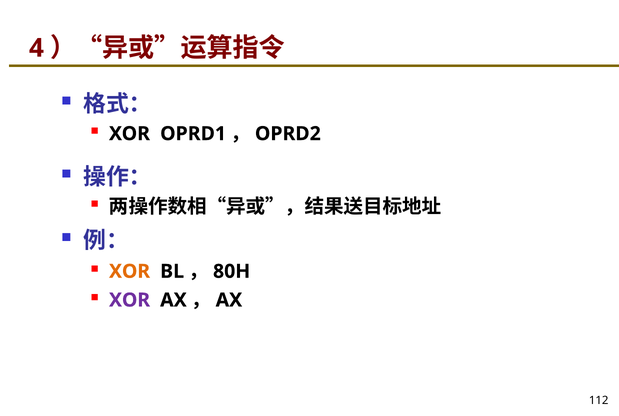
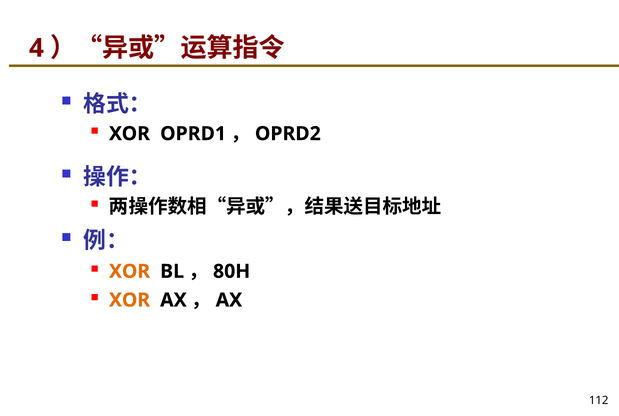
XOR colour: purple -> orange (130, 300)
